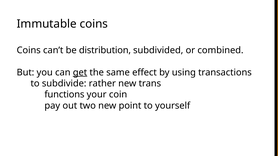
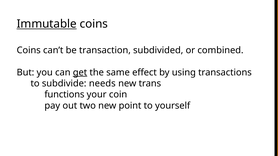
Immutable underline: none -> present (47, 24)
distribution: distribution -> transaction (105, 50)
rather: rather -> needs (102, 84)
